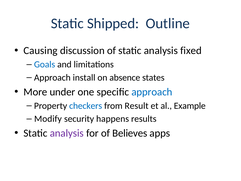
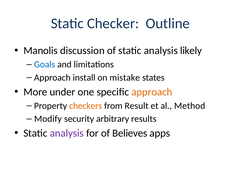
Shipped: Shipped -> Checker (113, 23)
Causing: Causing -> Manolis (41, 51)
fixed: fixed -> likely (191, 51)
absence: absence -> mistake (125, 77)
approach colour: blue -> orange (152, 92)
checkers colour: blue -> orange (86, 106)
Example: Example -> Method (190, 106)
happens: happens -> arbitrary (113, 119)
